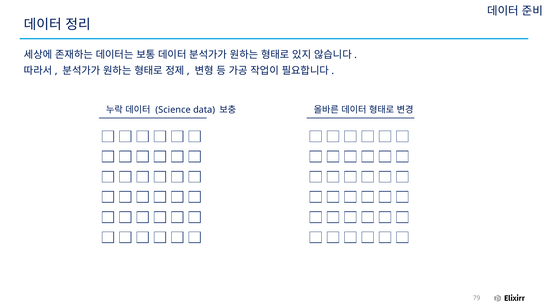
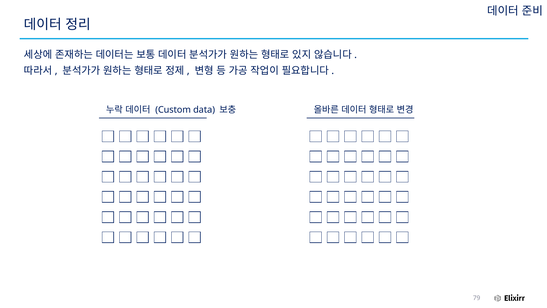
Science: Science -> Custom (173, 110)
